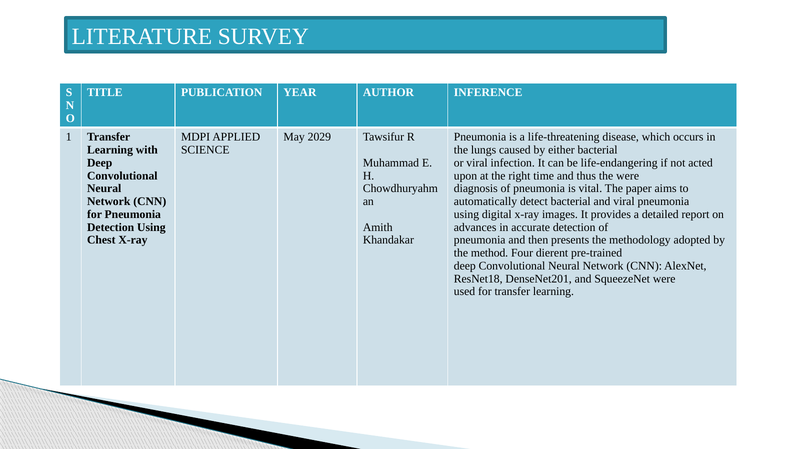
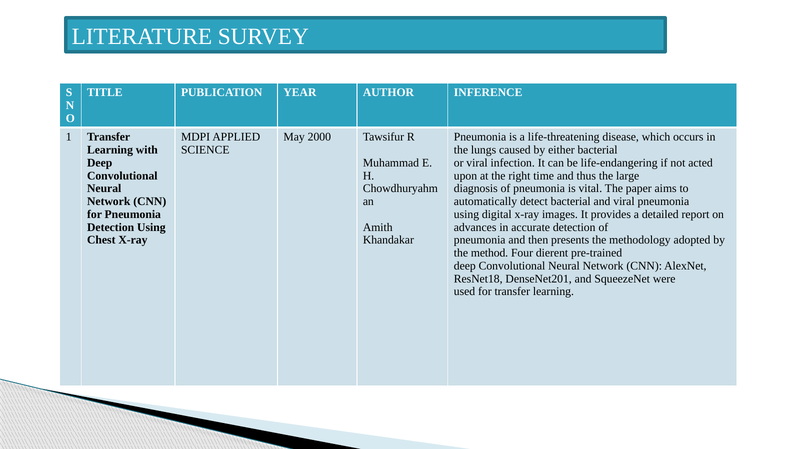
2029: 2029 -> 2000 (319, 137)
the were: were -> large (628, 175)
